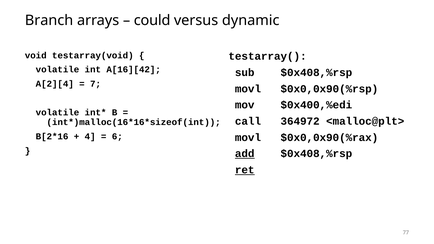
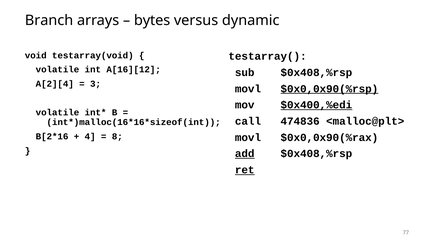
could: could -> bytes (152, 20)
A[16][42: A[16][42 -> A[16][12 (134, 70)
7: 7 -> 3 (96, 84)
$0x0,0x90(%rsp underline: none -> present (329, 89)
$0x400,%edi underline: none -> present (316, 105)
364972: 364972 -> 474836 (300, 121)
6: 6 -> 8 (117, 137)
